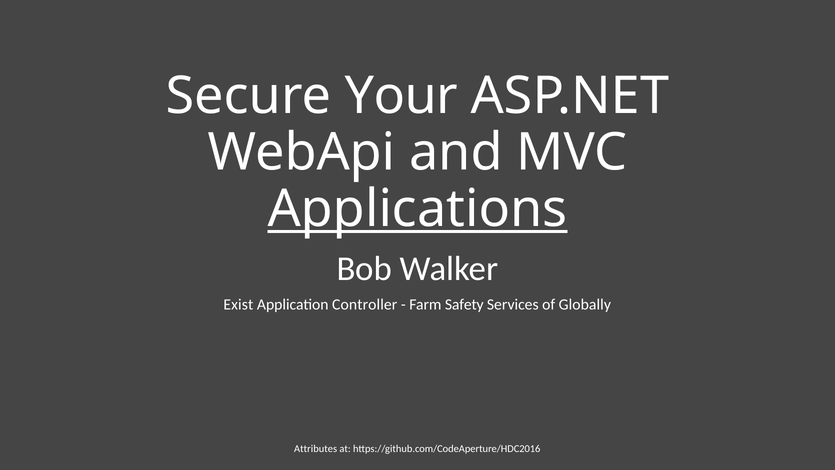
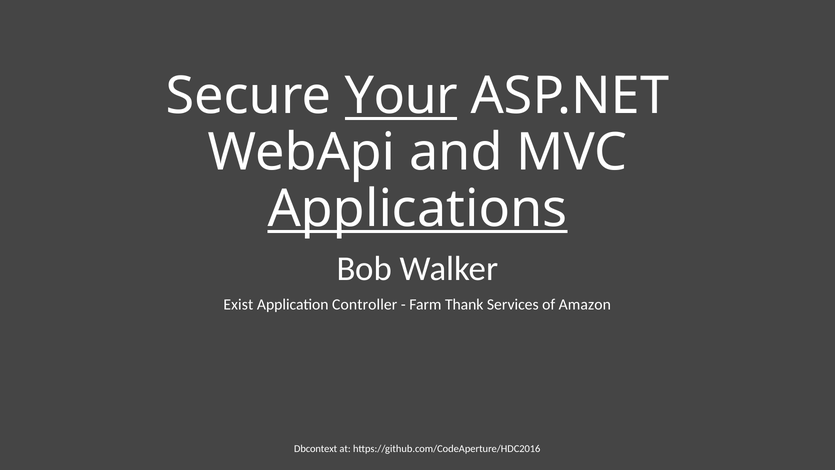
Your underline: none -> present (401, 96)
Safety: Safety -> Thank (464, 304)
Globally: Globally -> Amazon (585, 304)
Attributes: Attributes -> Dbcontext (316, 448)
